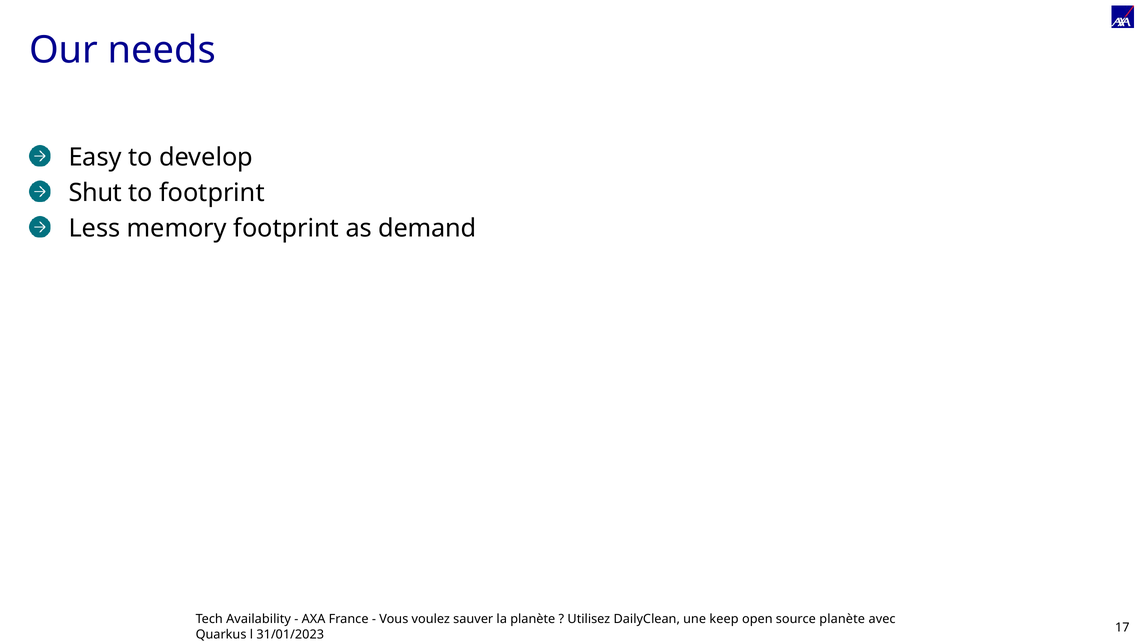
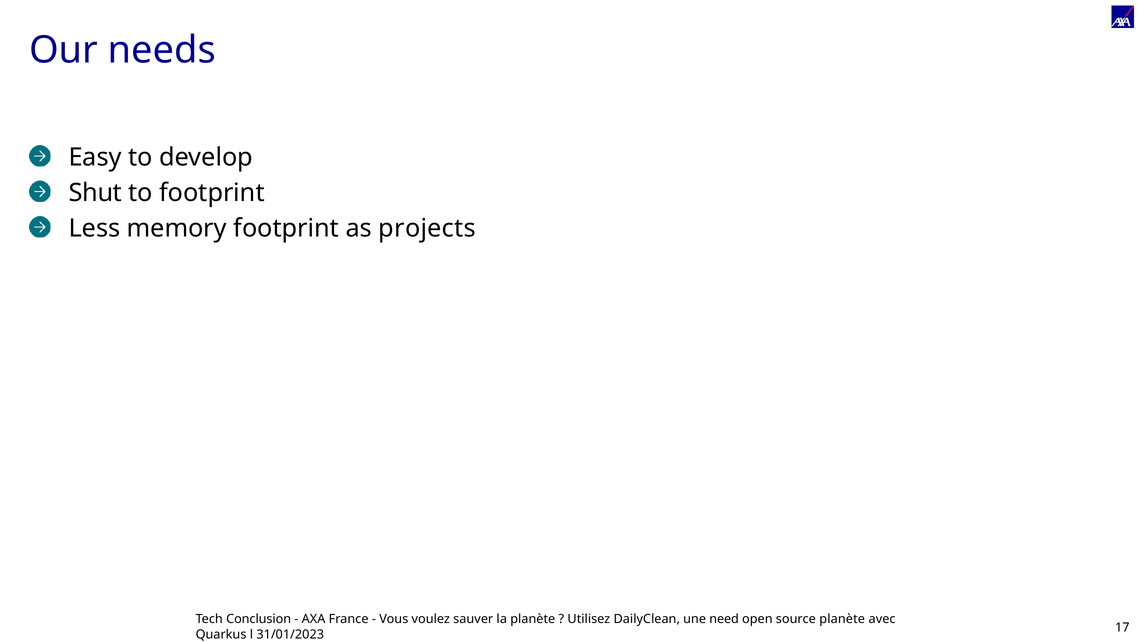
demand: demand -> projects (427, 228)
Availability: Availability -> Conclusion (259, 619)
keep: keep -> need (724, 619)
